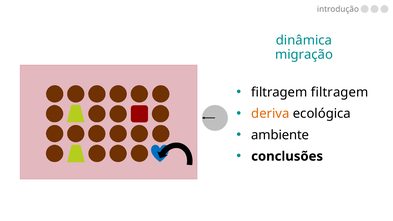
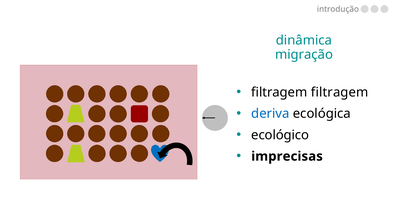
deriva colour: orange -> blue (270, 114)
ambiente: ambiente -> ecológico (280, 135)
conclusões: conclusões -> imprecisas (287, 156)
